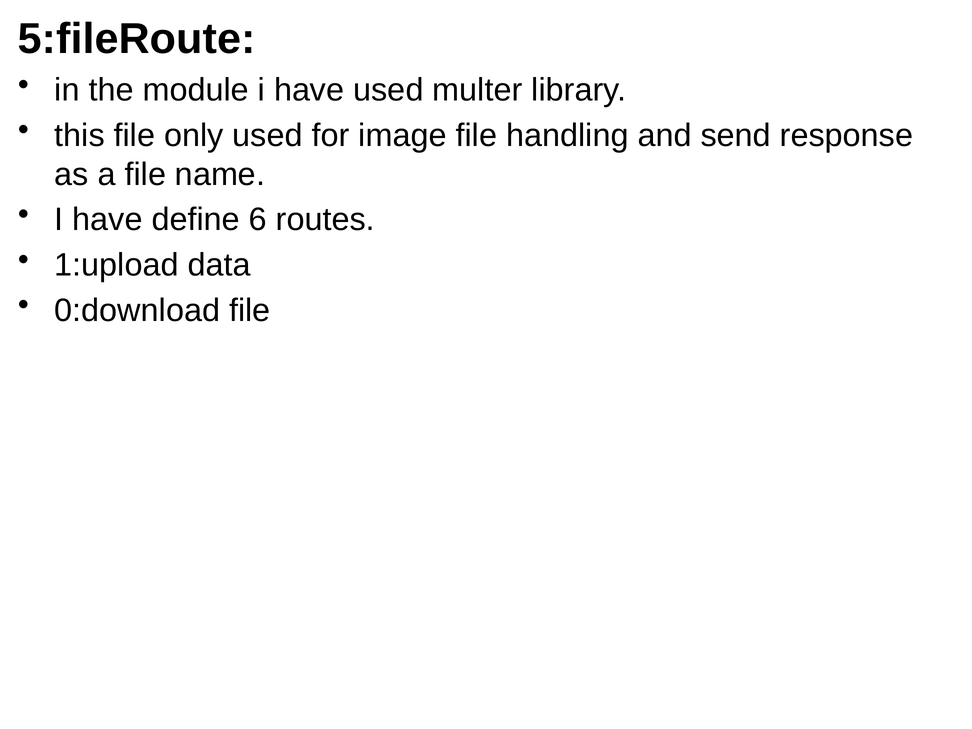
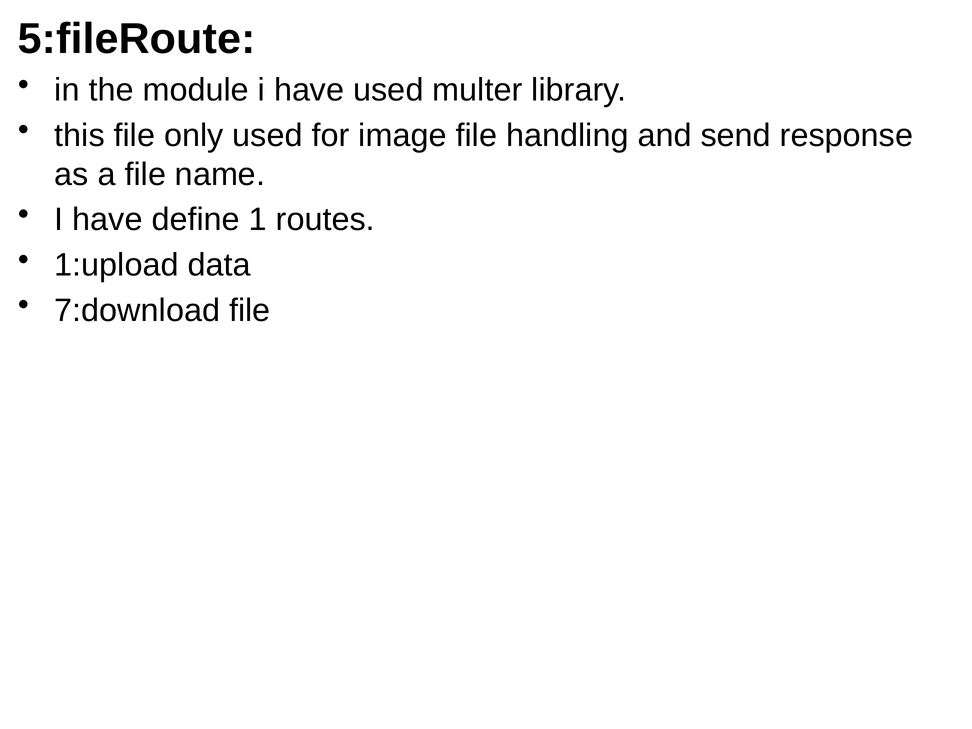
6: 6 -> 1 (258, 220)
0:download: 0:download -> 7:download (137, 310)
